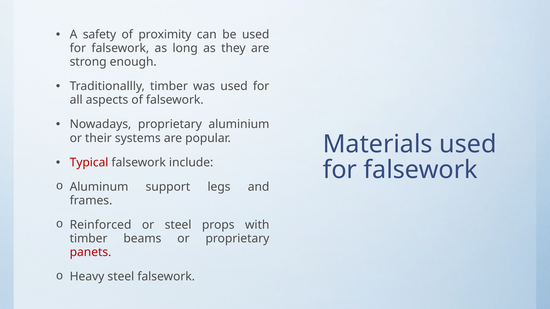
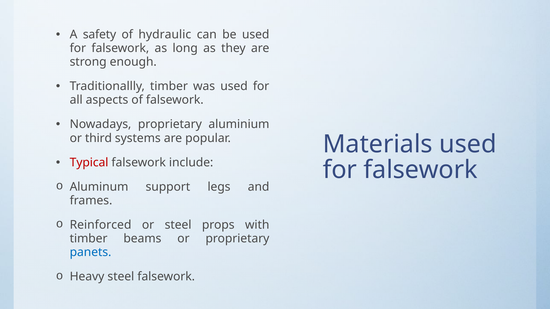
proximity: proximity -> hydraulic (165, 35)
their: their -> third (98, 138)
panets colour: red -> blue (91, 253)
